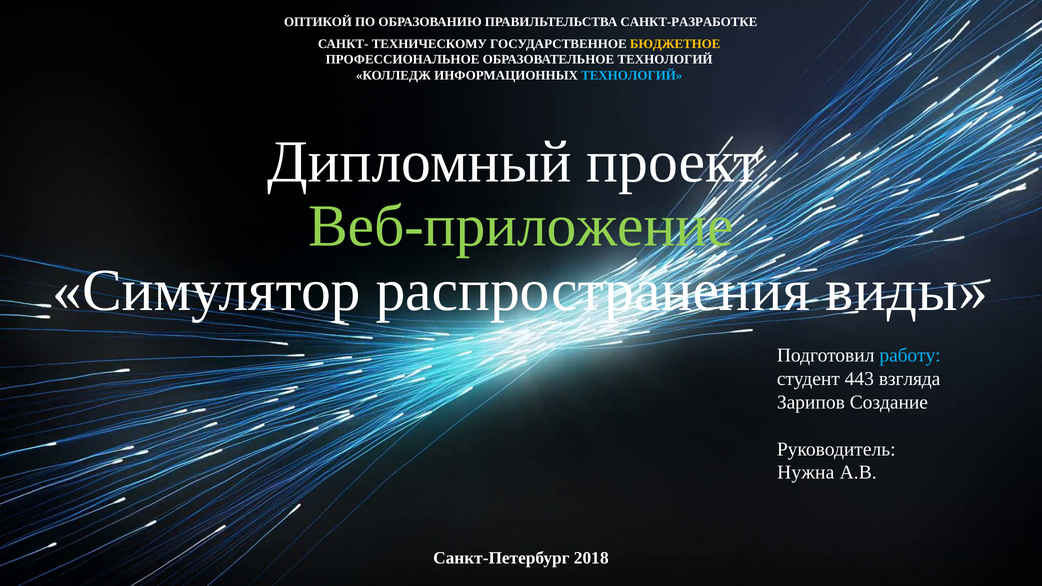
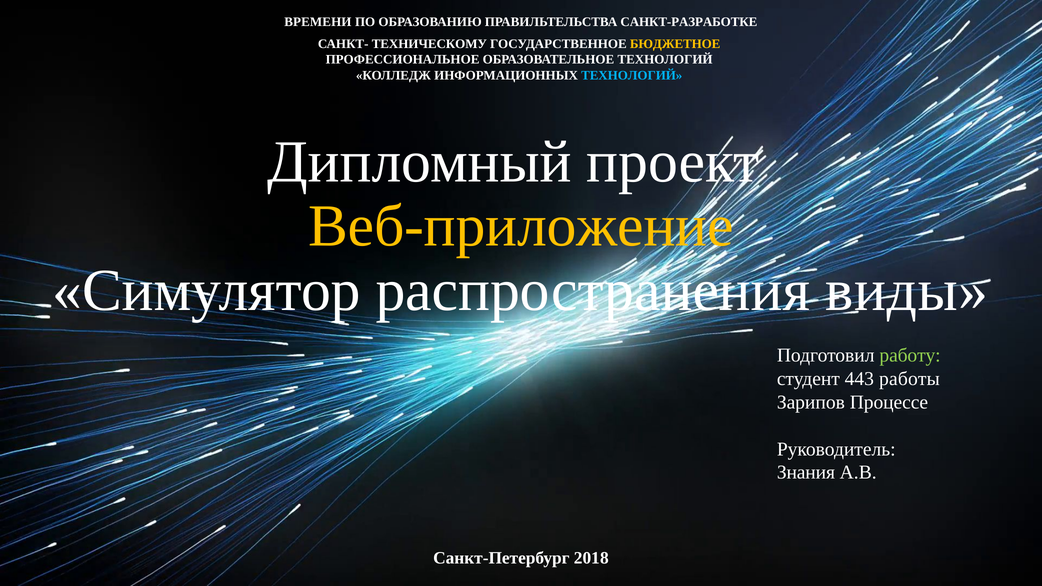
ОПТИКОЙ: ОПТИКОЙ -> ВРЕМЕНИ (318, 22)
Веб-приложение colour: light green -> yellow (521, 226)
работу colour: light blue -> light green (910, 355)
взгляда: взгляда -> работы (909, 379)
Создание: Создание -> Процессе (889, 402)
Нужна: Нужна -> Знания (806, 473)
